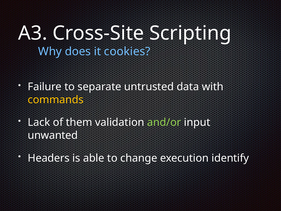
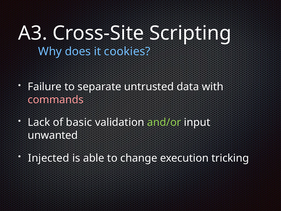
commands colour: yellow -> pink (56, 100)
them: them -> basic (79, 122)
Headers: Headers -> Injected (49, 158)
identify: identify -> tricking (230, 158)
